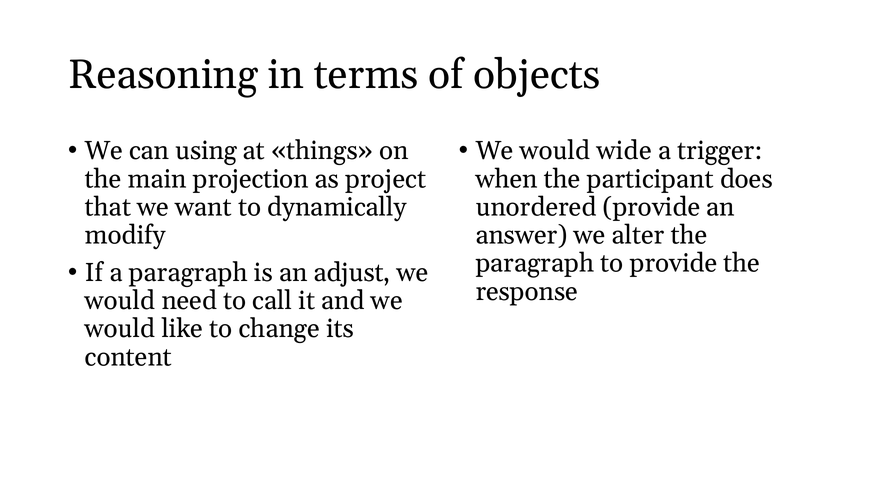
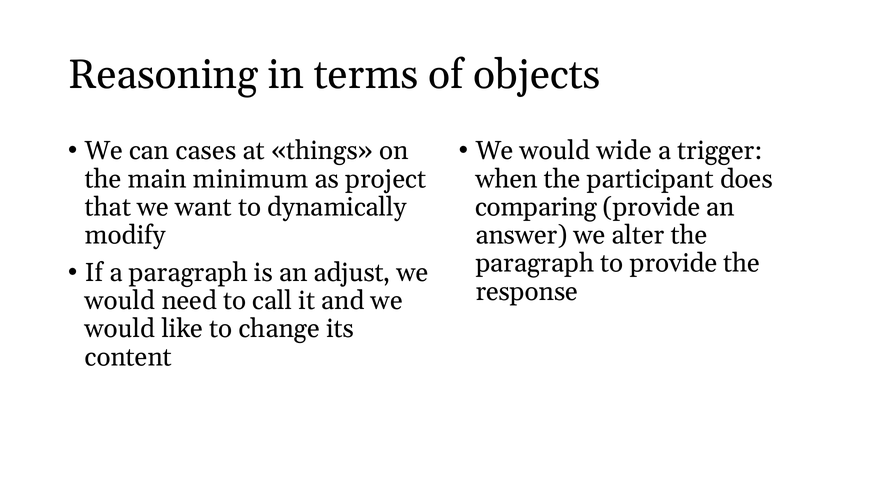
using: using -> cases (206, 151)
projection: projection -> minimum (251, 179)
unordered: unordered -> comparing (536, 207)
